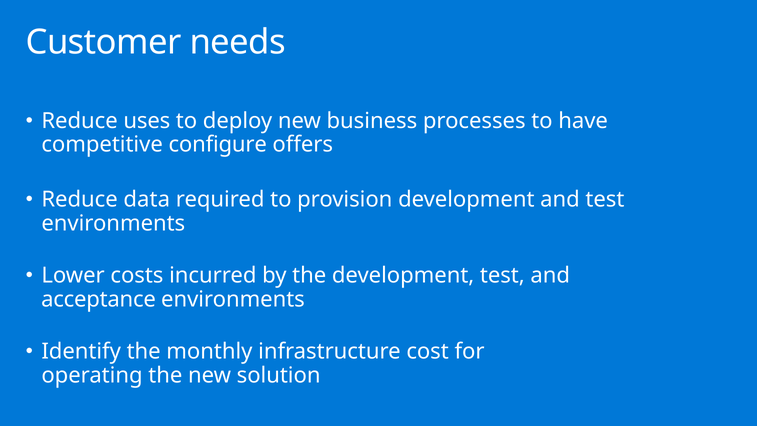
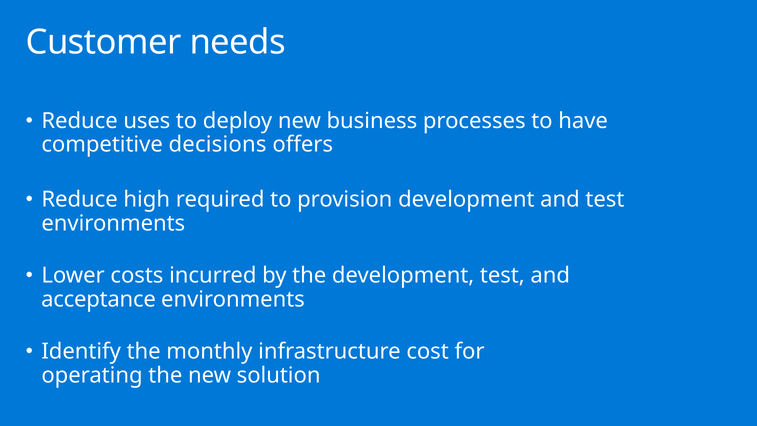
configure: configure -> decisions (218, 145)
data: data -> high (147, 199)
